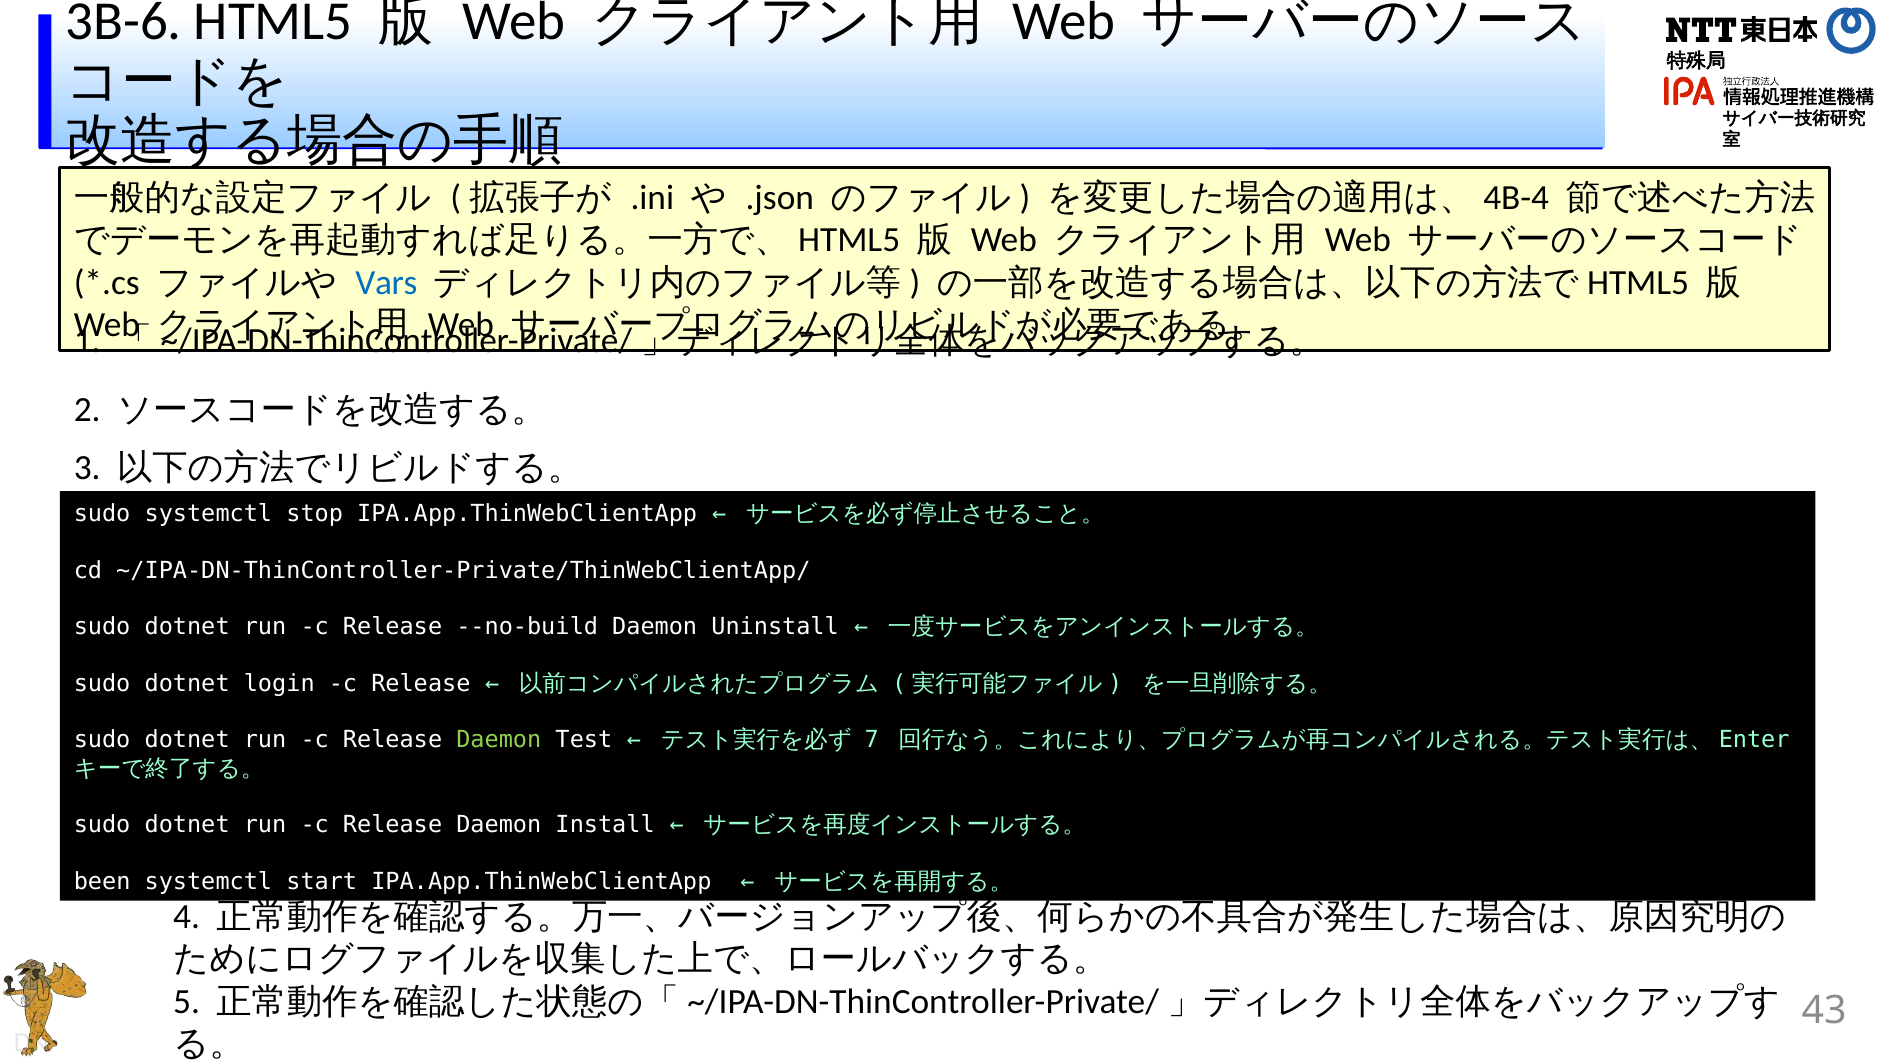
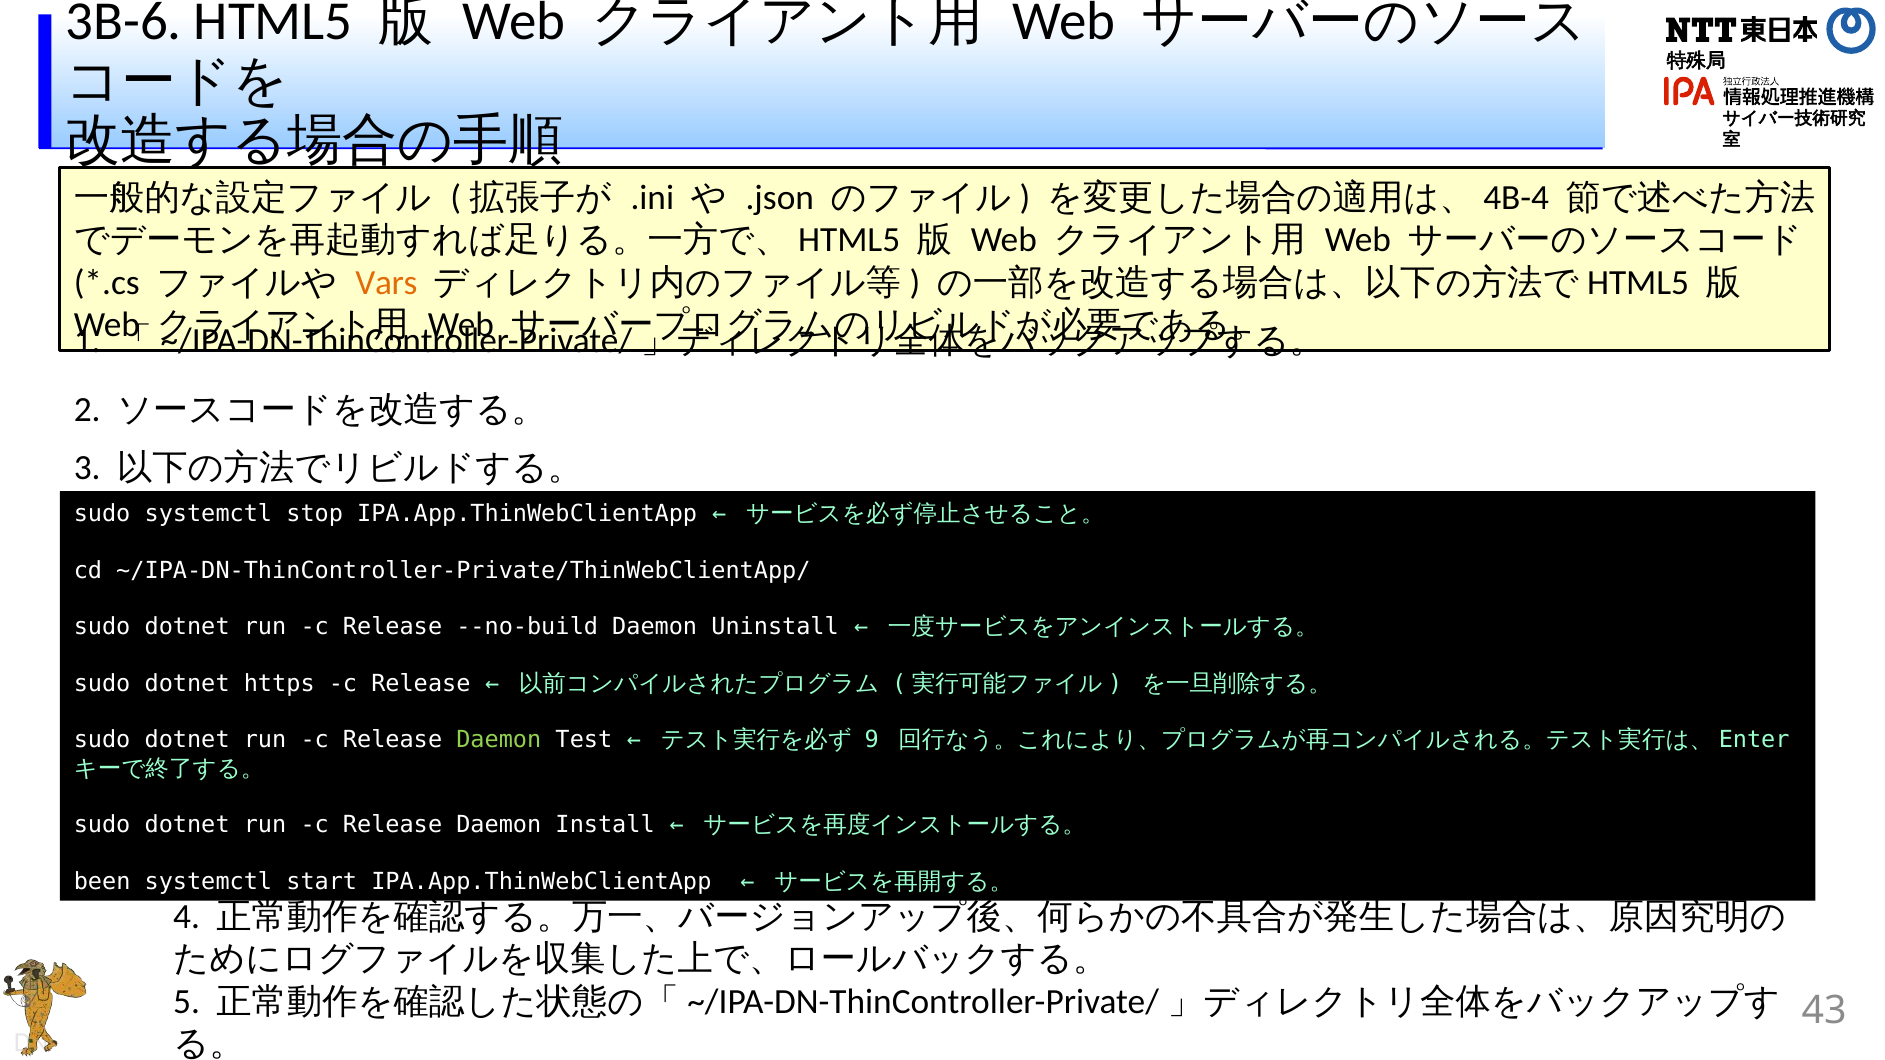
Vars colour: blue -> orange (386, 283)
login: login -> https (279, 684)
7: 7 -> 9 (872, 740)
